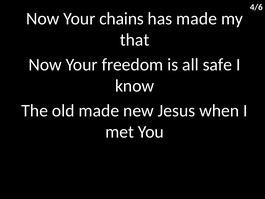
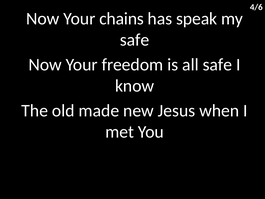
has made: made -> speak (197, 19)
that: that -> safe (135, 40)
